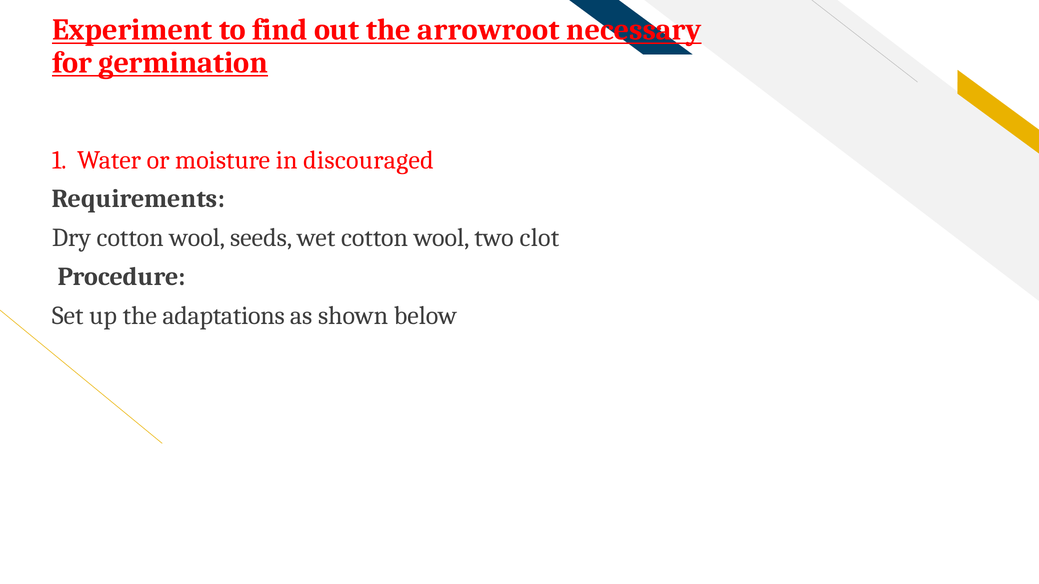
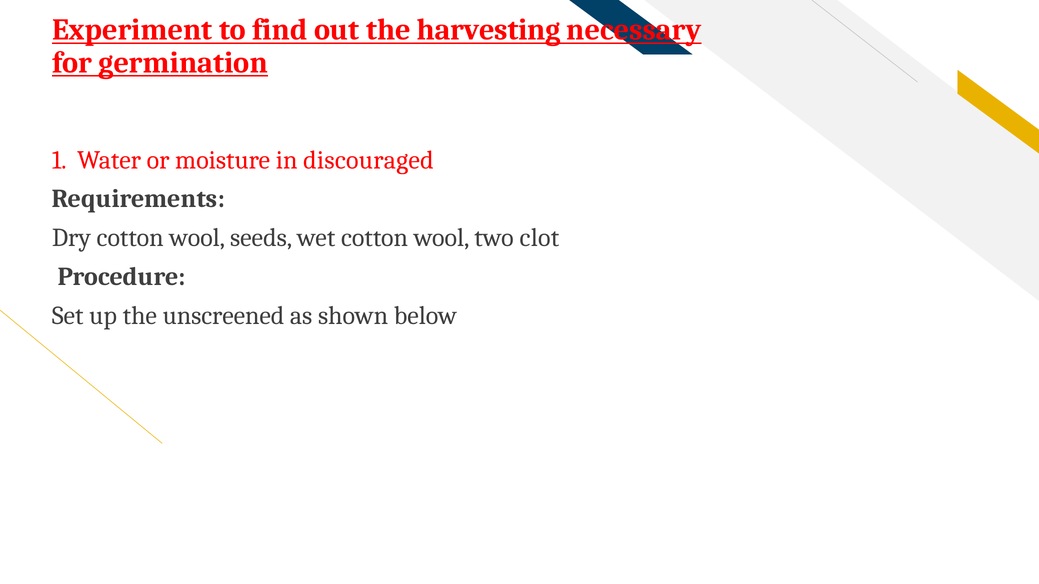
arrowroot: arrowroot -> harvesting (489, 30)
adaptations: adaptations -> unscreened (223, 316)
